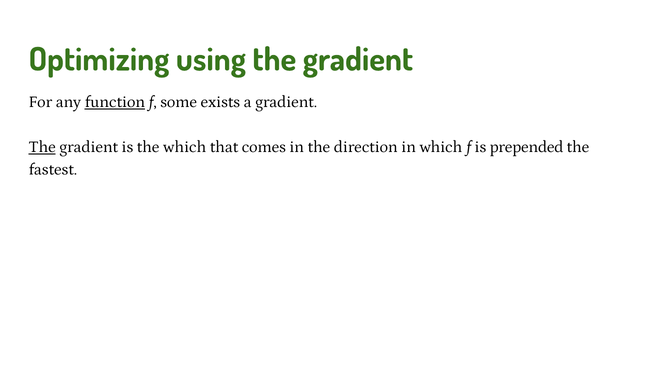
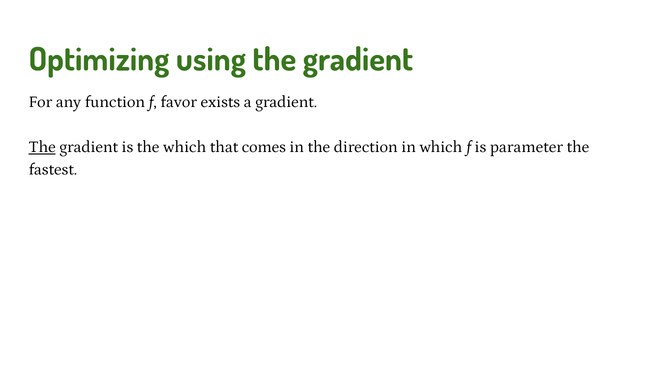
function underline: present -> none (115, 102)
some: some -> favor (179, 102)
prepended: prepended -> parameter (526, 147)
